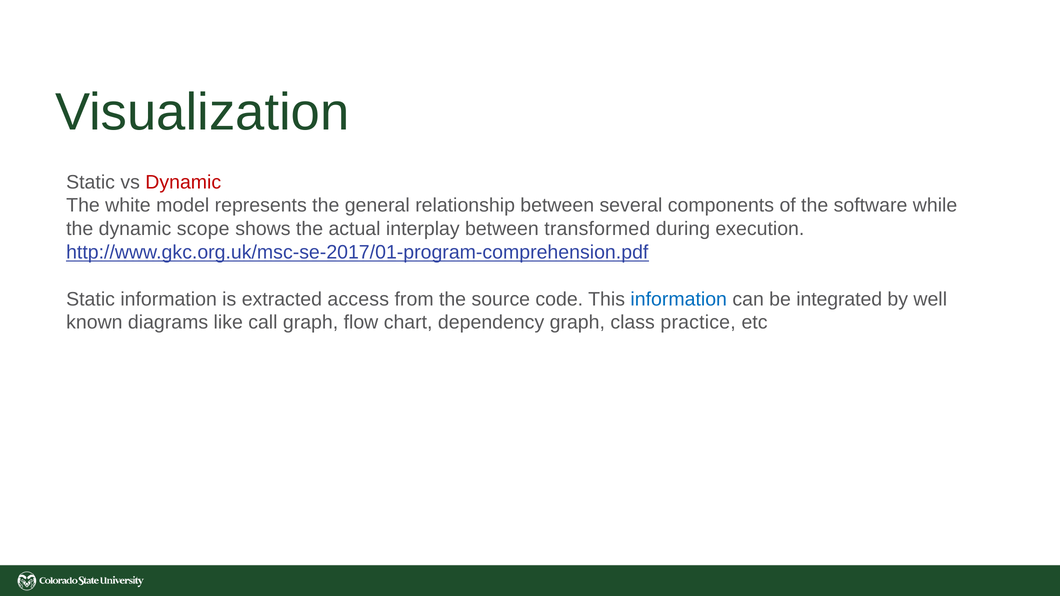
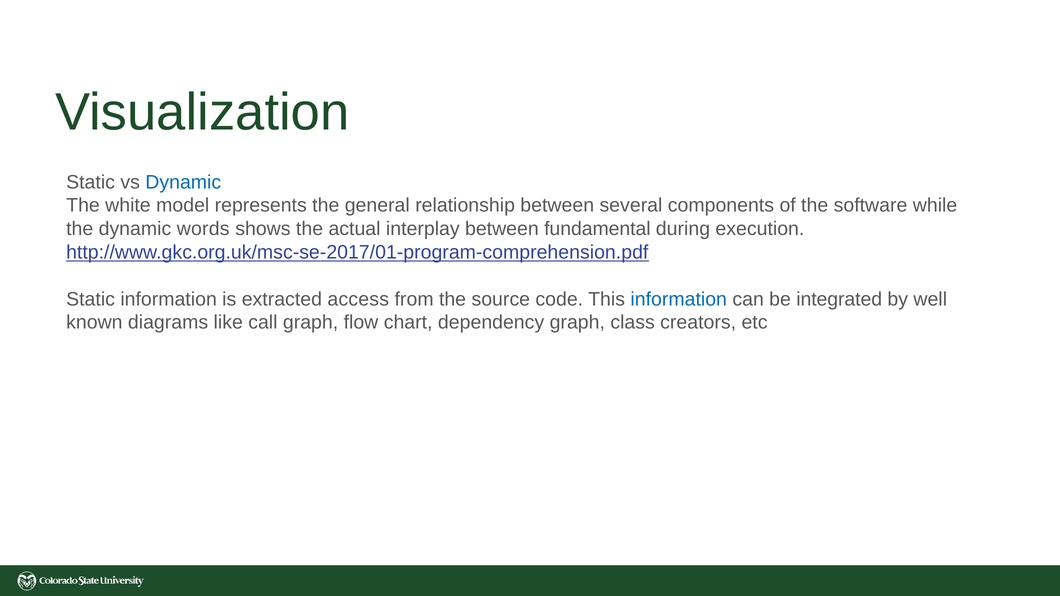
Dynamic colour: red -> blue (183, 182)
scope: scope -> words (203, 229)
transformed: transformed -> fundamental (597, 229)
practice: practice -> creators (698, 323)
